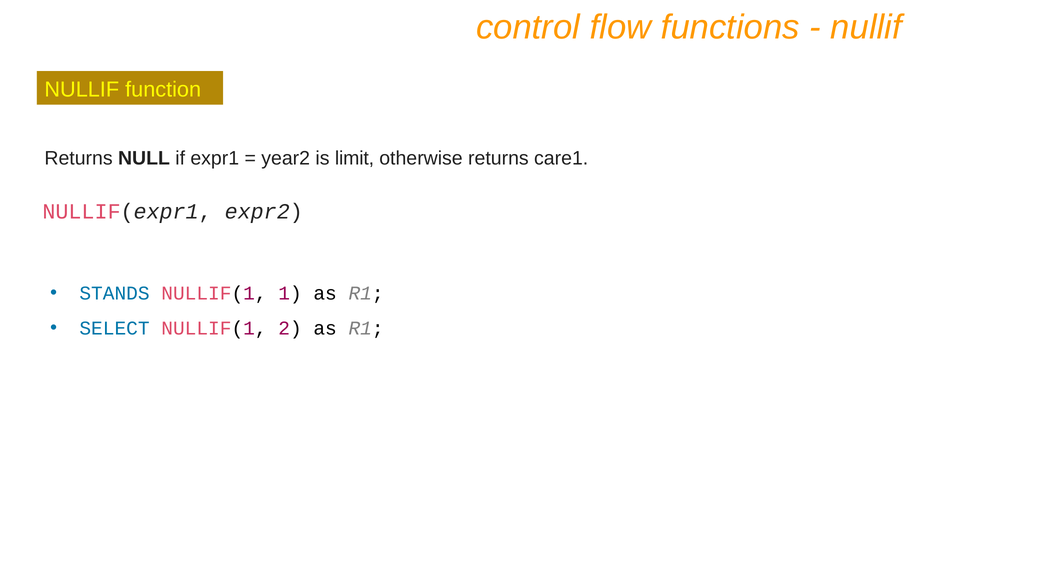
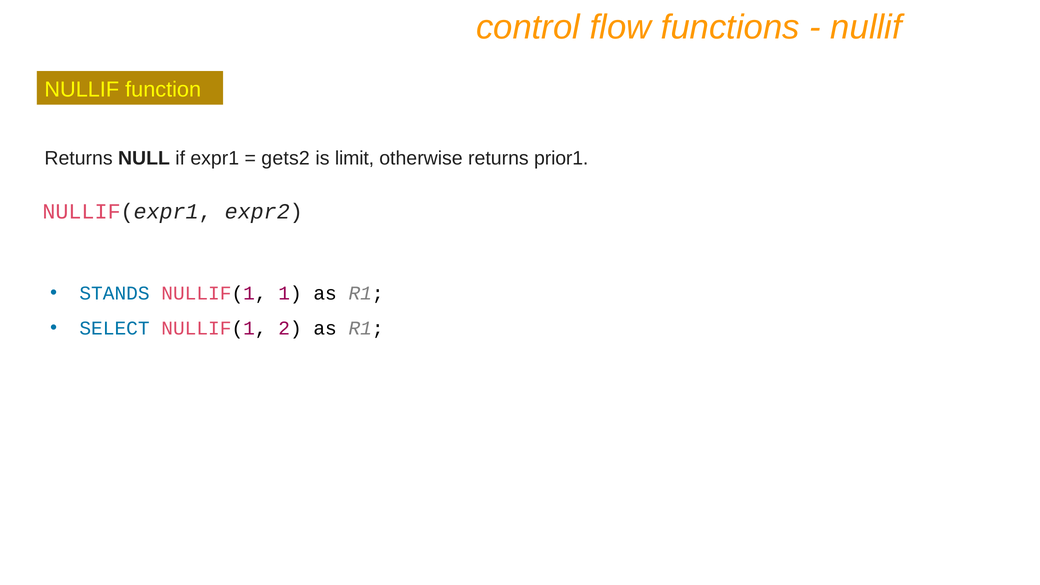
year2: year2 -> gets2 (286, 158)
care1: care1 -> prior1 (561, 158)
